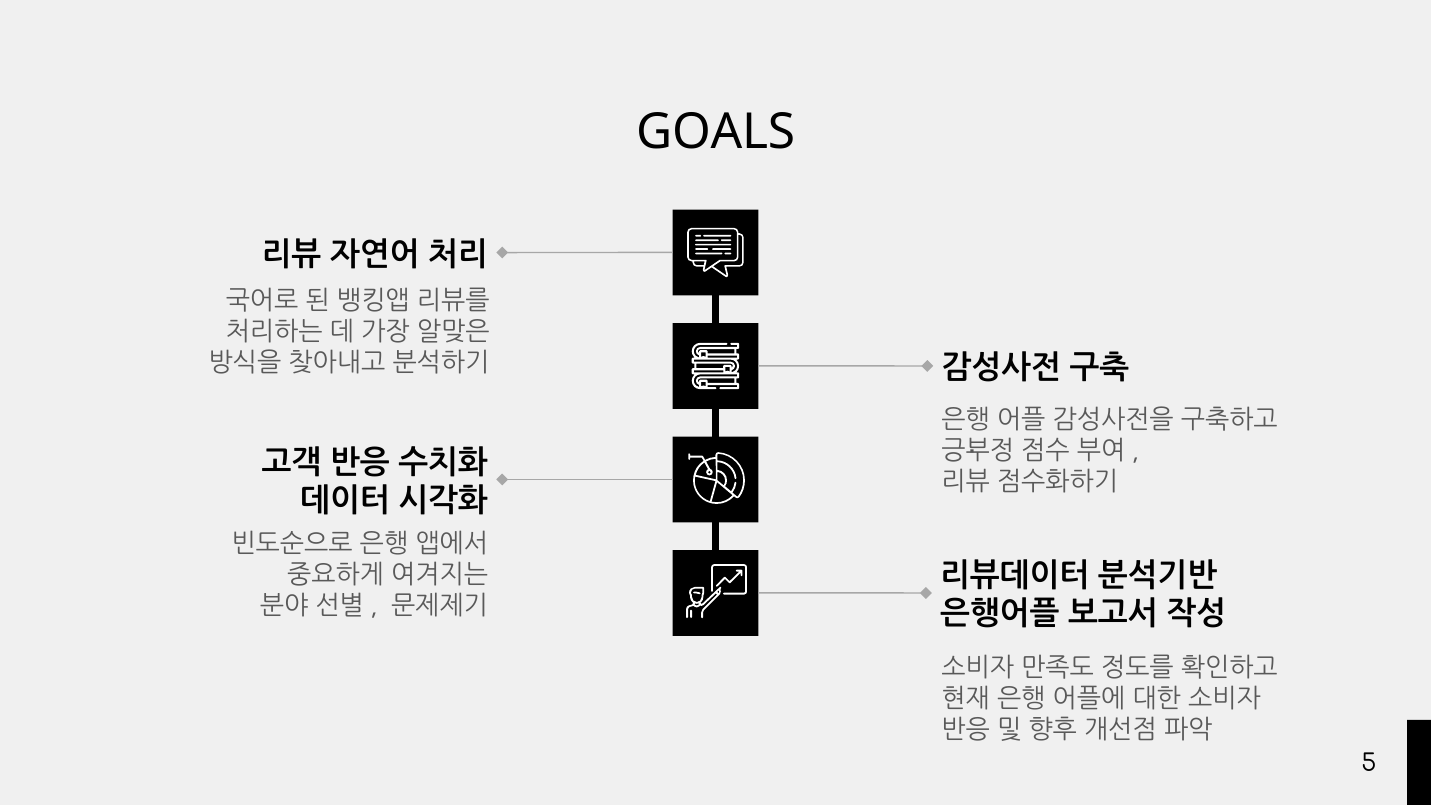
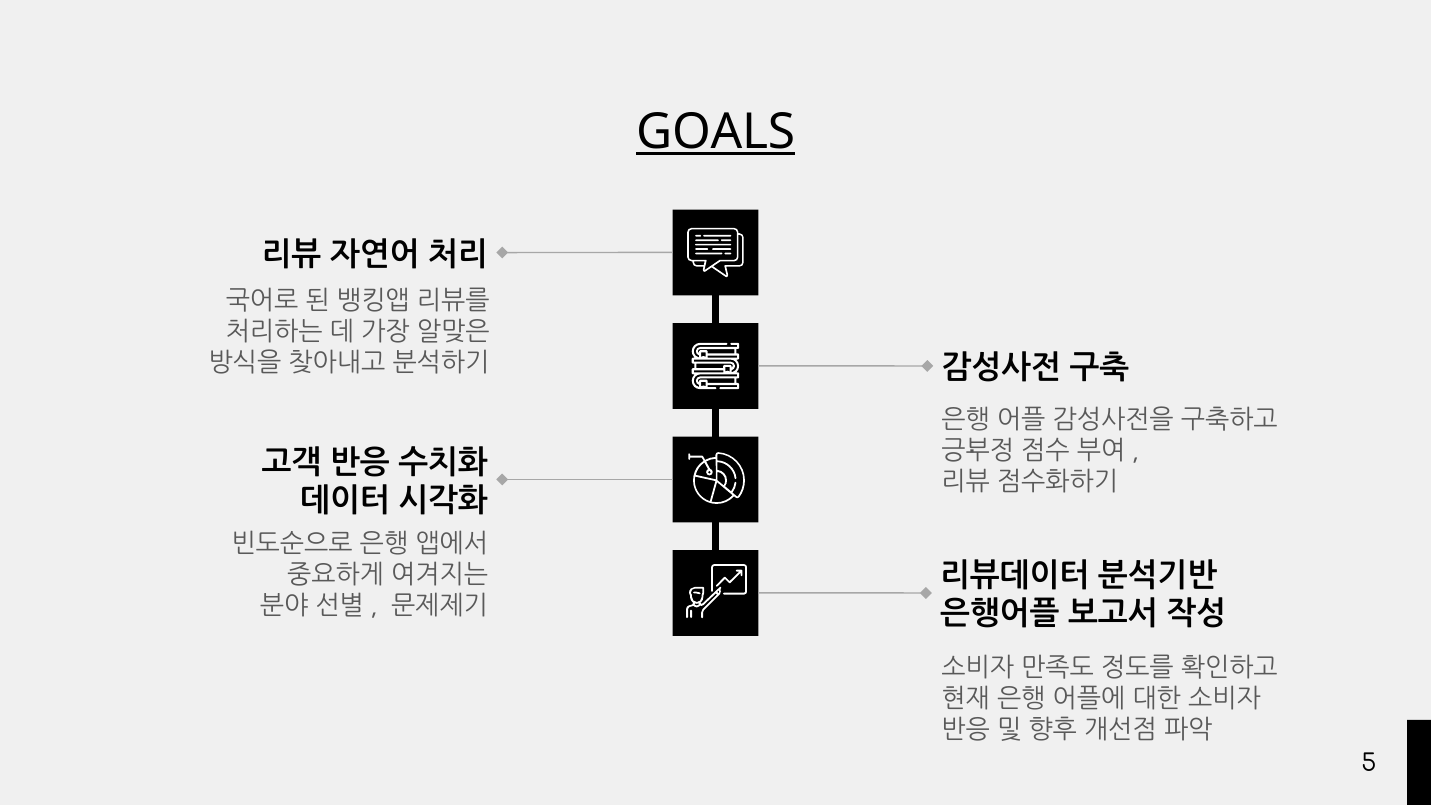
GOALS underline: none -> present (716, 132)
